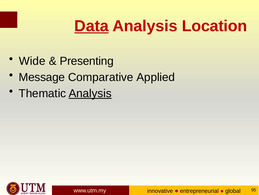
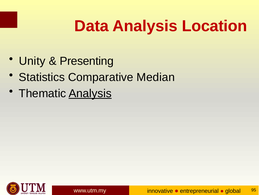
Data underline: present -> none (92, 26)
Wide: Wide -> Unity (32, 61)
Message: Message -> Statistics (42, 77)
Applied: Applied -> Median (156, 77)
